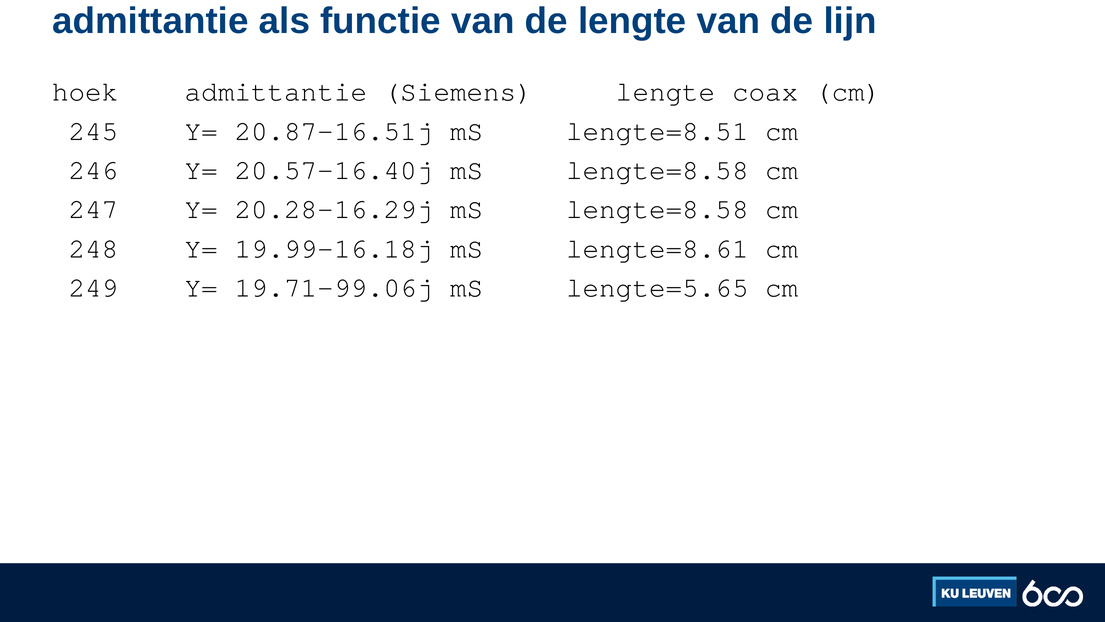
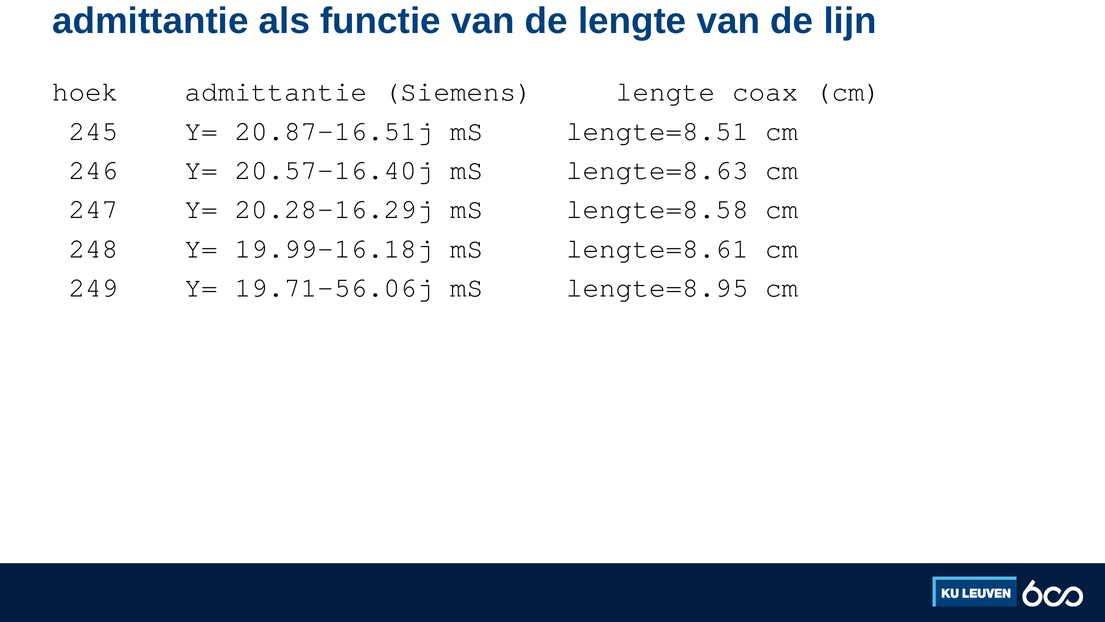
20.57-16.40j mS lengte=8.58: lengte=8.58 -> lengte=8.63 (657, 170)
19.71-99.06j: 19.71-99.06j -> 19.71-56.06j (334, 287)
lengte=5.65: lengte=5.65 -> lengte=8.95 (657, 287)
